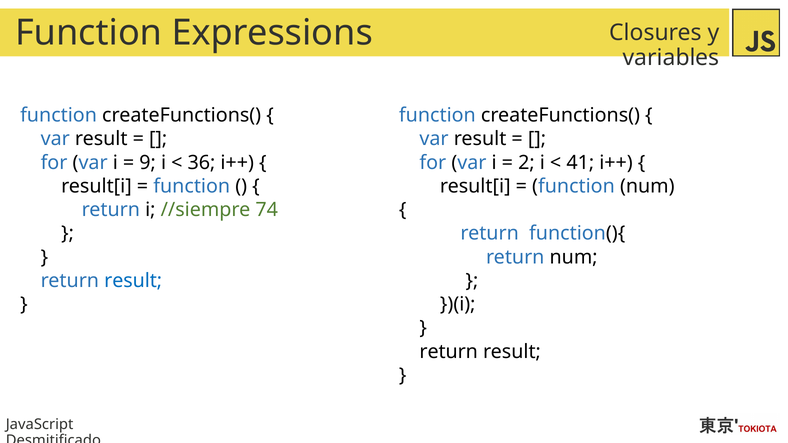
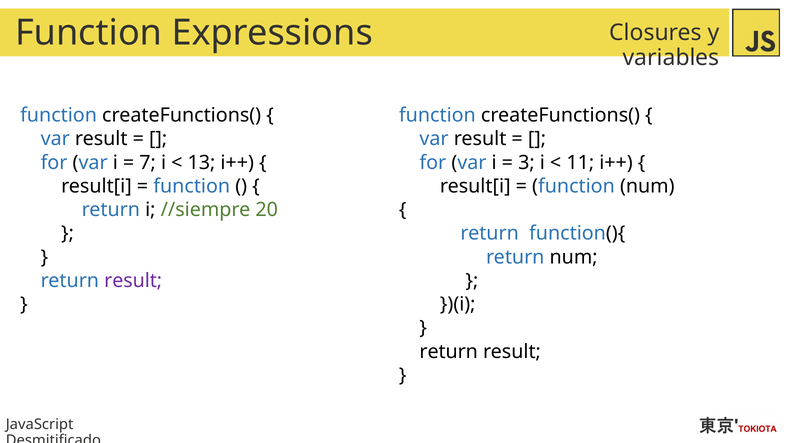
9: 9 -> 7 (148, 163)
36: 36 -> 13 (201, 163)
2: 2 -> 3 (526, 163)
41: 41 -> 11 (580, 163)
74: 74 -> 20 (267, 210)
result colour: blue -> purple (133, 281)
